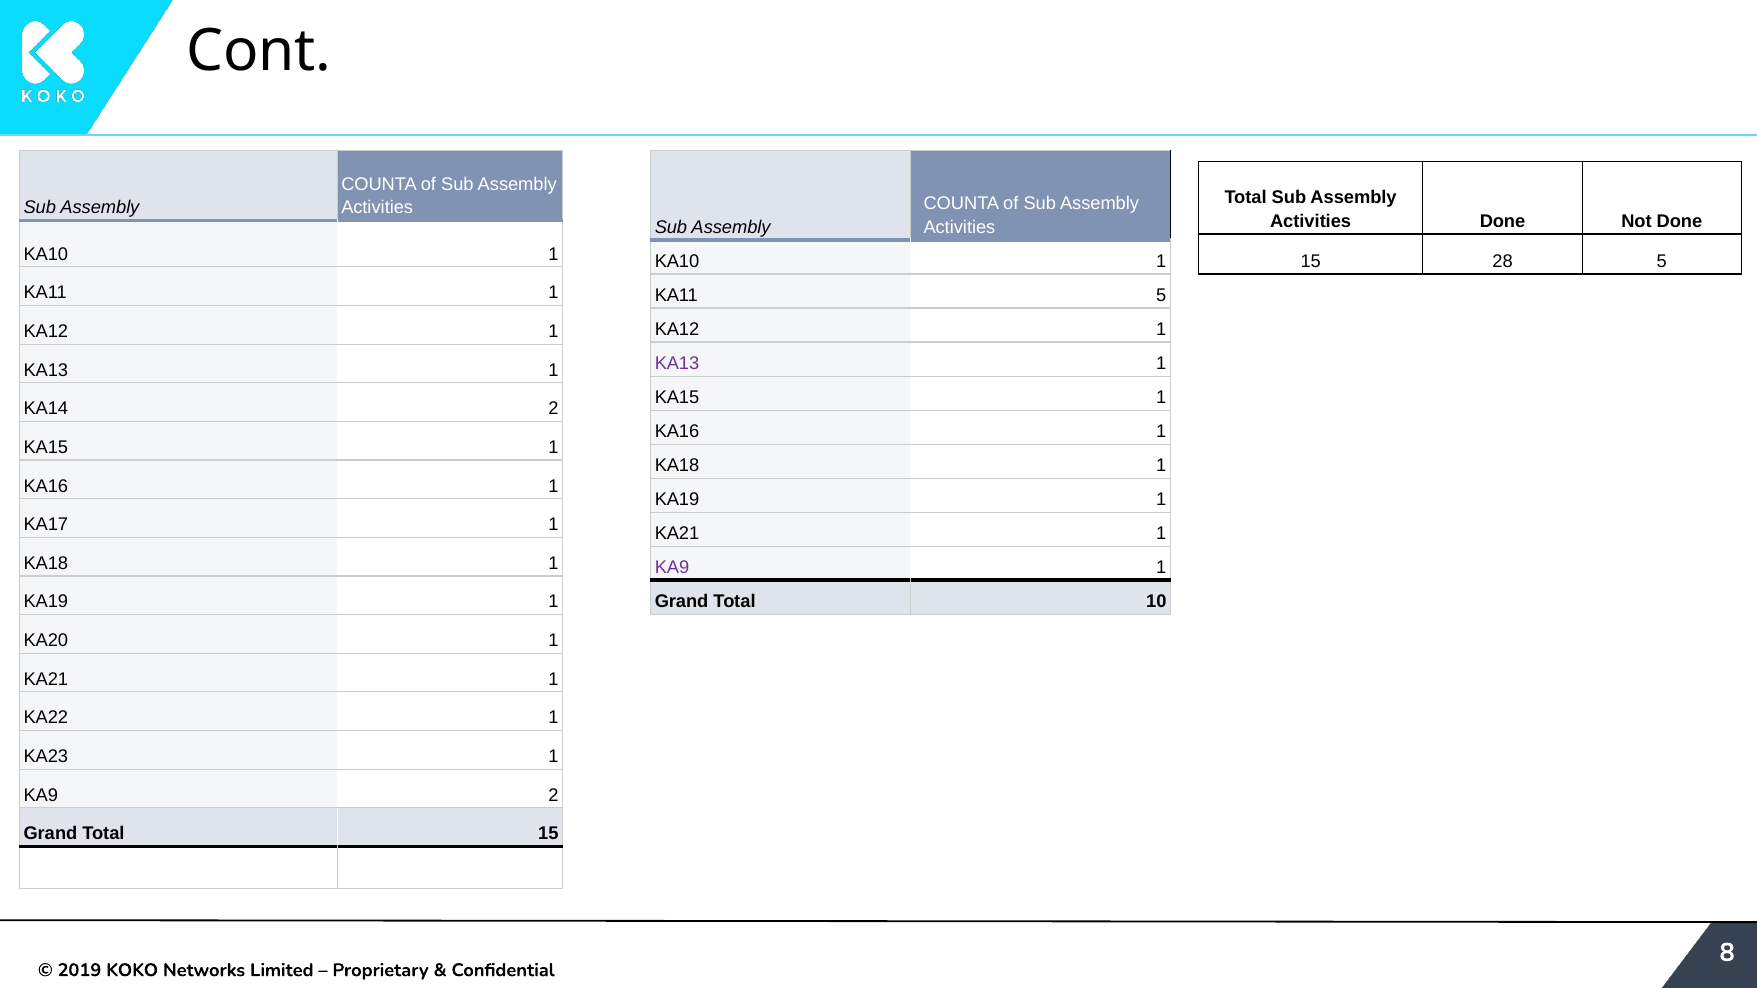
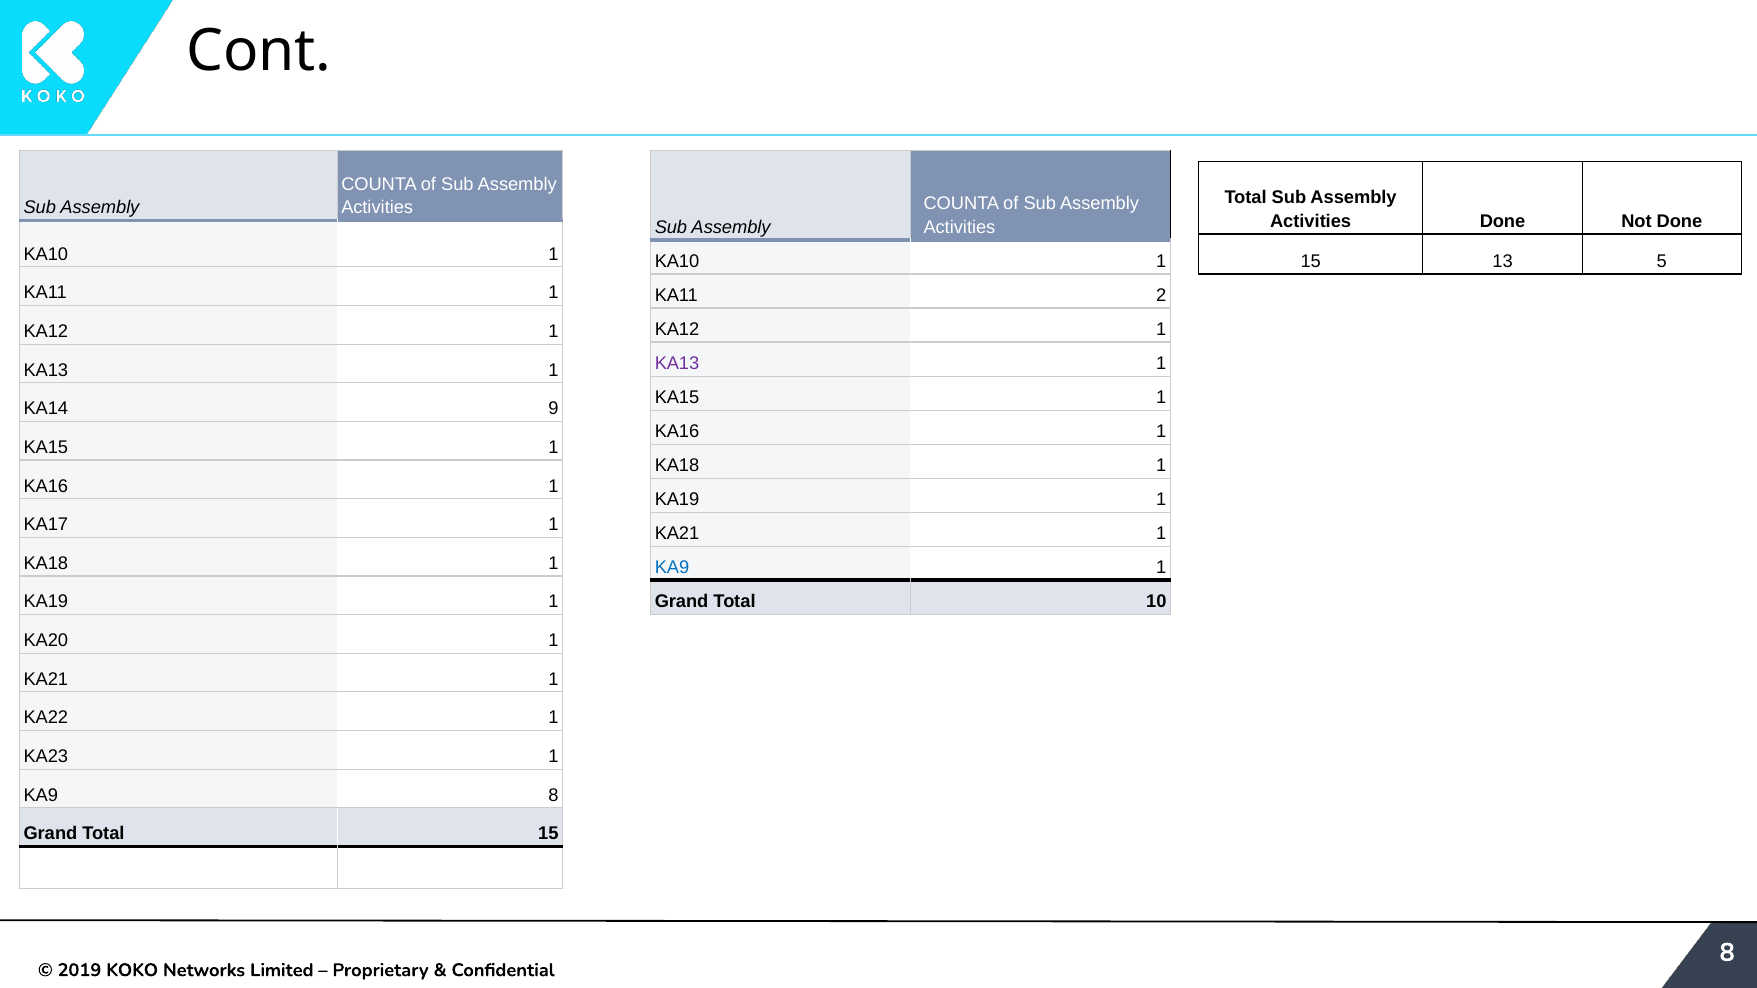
28: 28 -> 13 (1503, 261)
KA11 5: 5 -> 2 (1161, 295)
KA14 2: 2 -> 9 (553, 409)
KA9 colour: purple -> blue (672, 568)
KA9 2: 2 -> 8 (553, 795)
